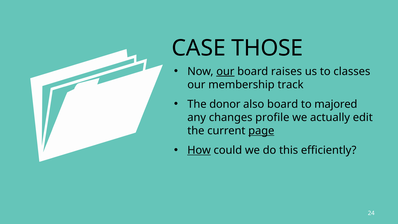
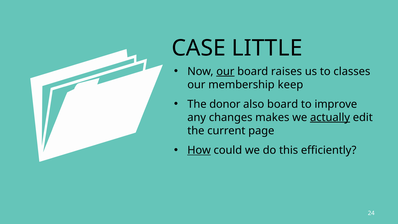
THOSE: THOSE -> LITTLE (267, 48)
track: track -> keep (290, 85)
majored: majored -> improve (336, 104)
profile: profile -> makes (272, 117)
actually underline: none -> present (330, 117)
page underline: present -> none (261, 131)
